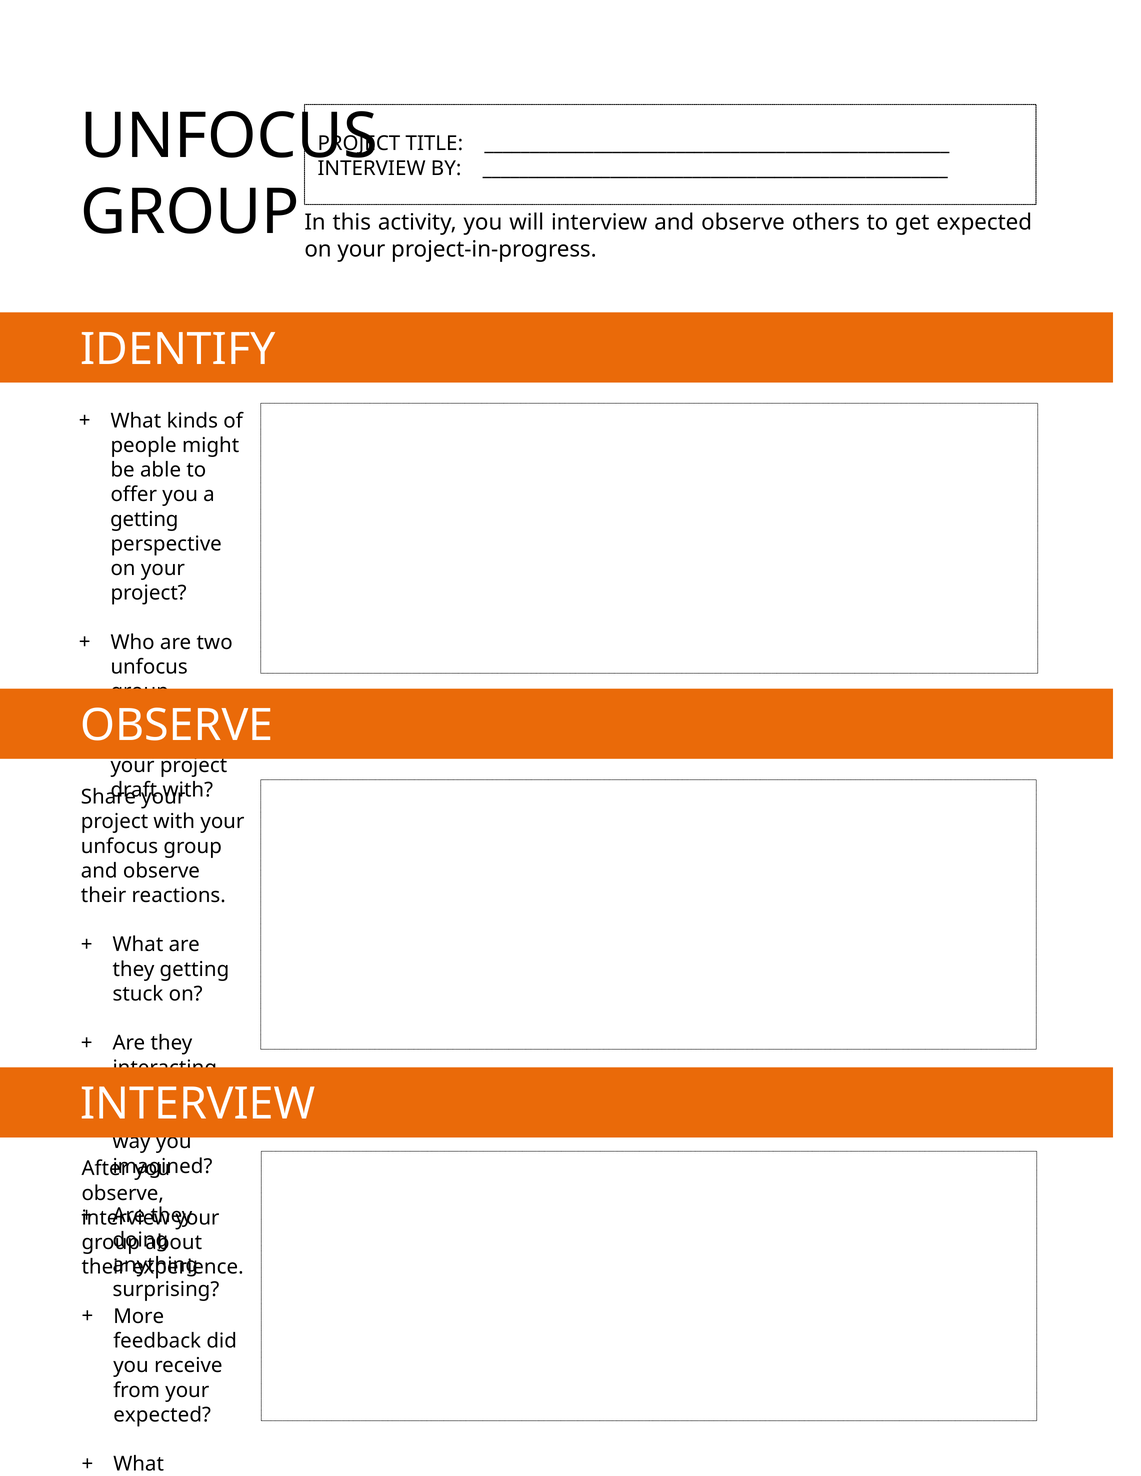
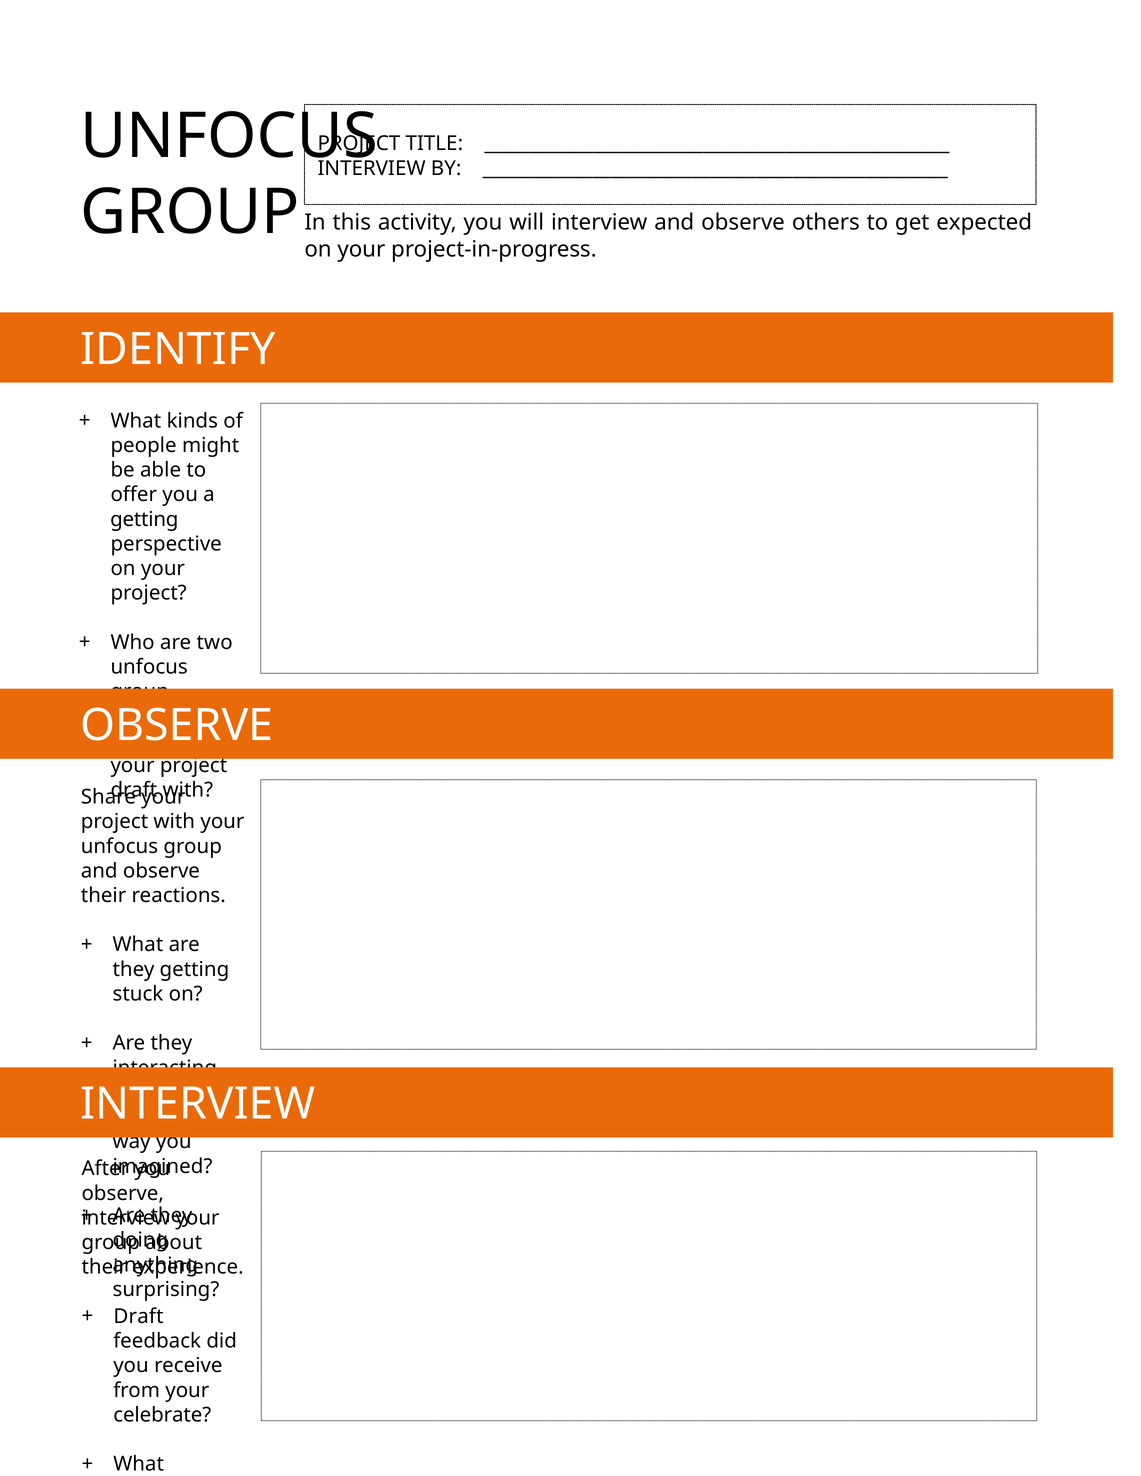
More: More -> Draft (139, 1317)
expected: expected -> celebrate (162, 1415)
